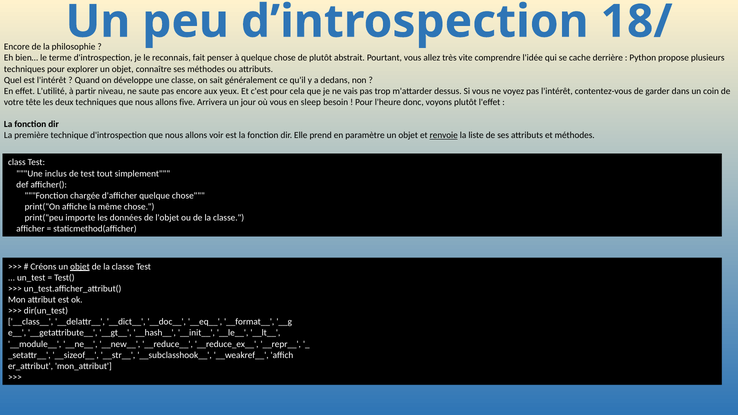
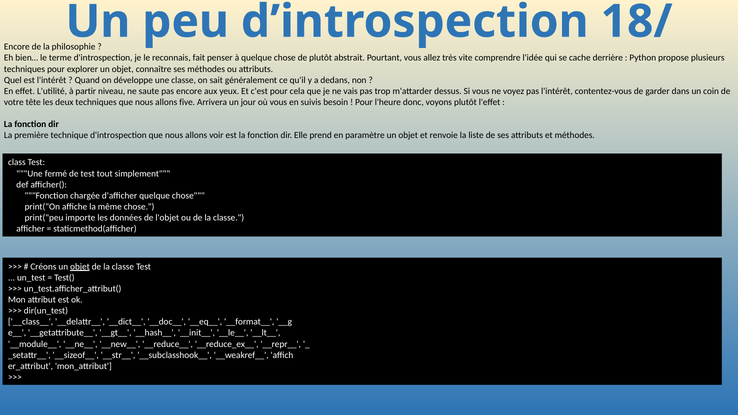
sleep: sleep -> suivis (311, 102)
renvoie underline: present -> none (444, 135)
inclus: inclus -> fermé (56, 174)
